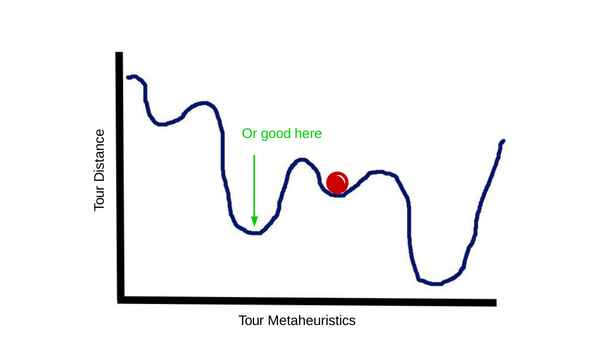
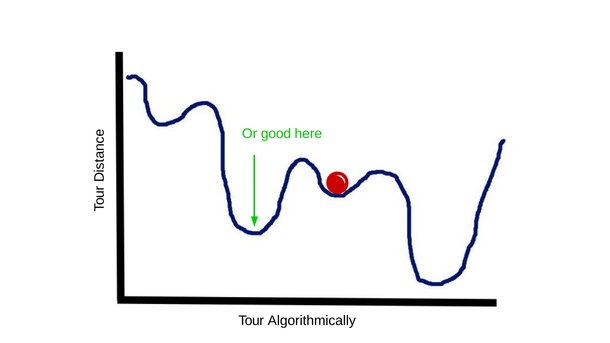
Metaheuristics: Metaheuristics -> Algorithmically (312, 321)
